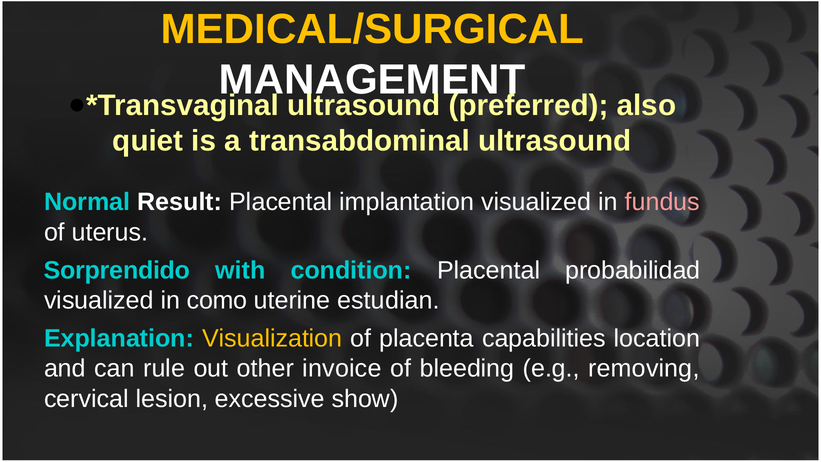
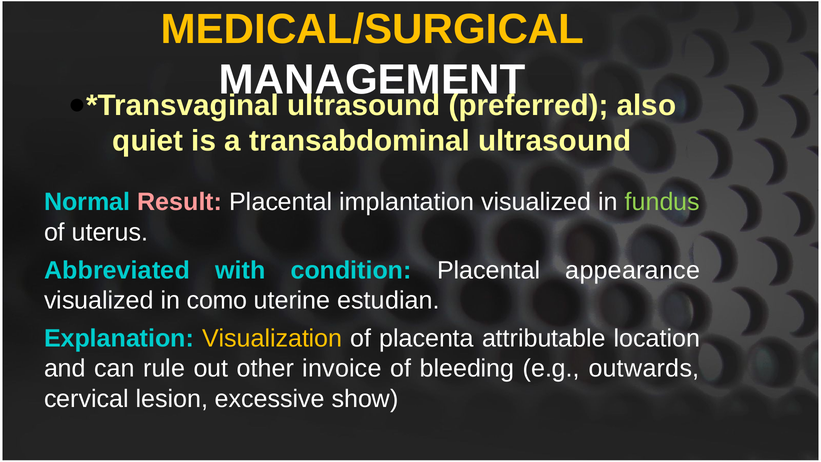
Result colour: white -> pink (180, 202)
fundus colour: pink -> light green (662, 202)
Sorprendido: Sorprendido -> Abbreviated (117, 270)
probabilidad: probabilidad -> appearance (633, 270)
capabilities: capabilities -> attributable (544, 338)
removing: removing -> outwards (644, 369)
